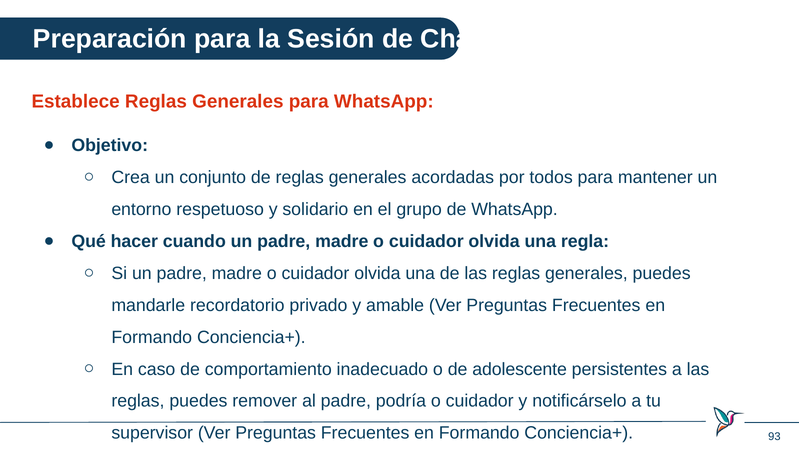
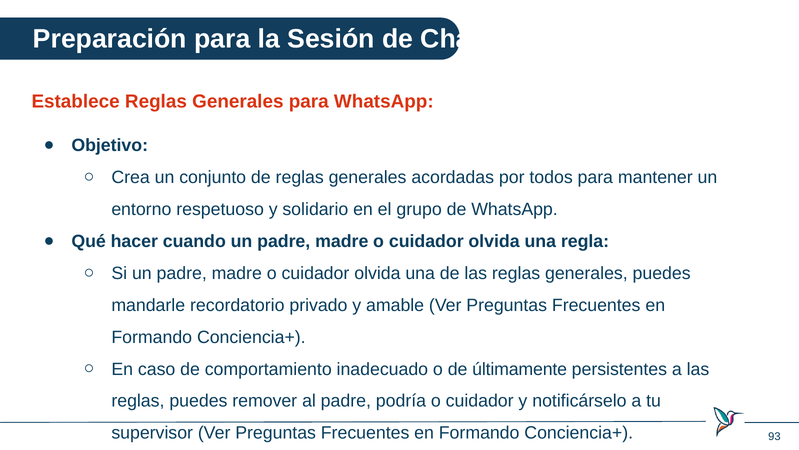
adolescente: adolescente -> últimamente (520, 369)
